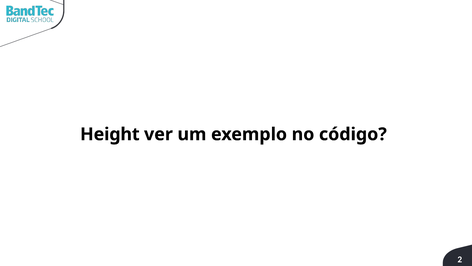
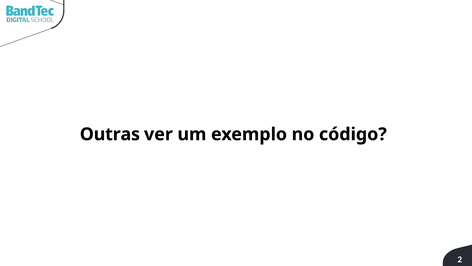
Height: Height -> Outras (110, 134)
